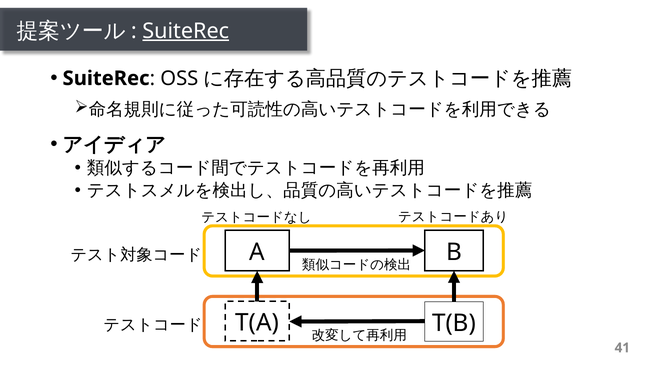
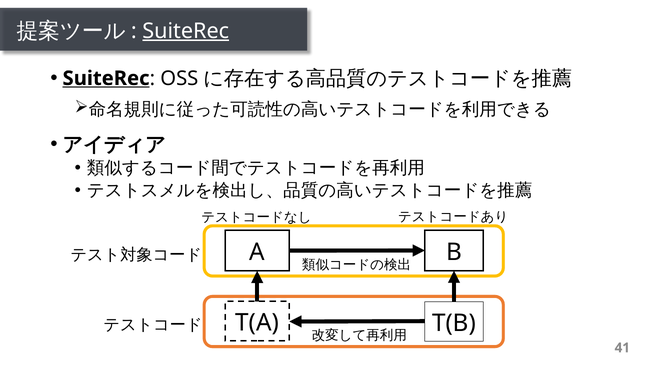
SuiteRec underline: none -> present (106, 78)
